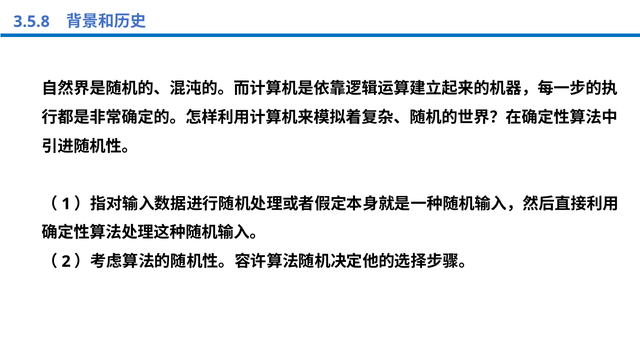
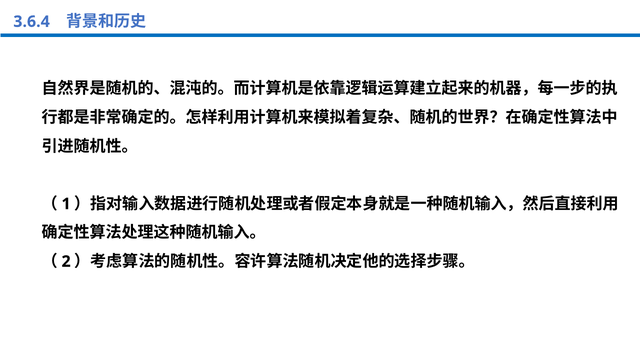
3.5.8: 3.5.8 -> 3.6.4 (32, 22)
